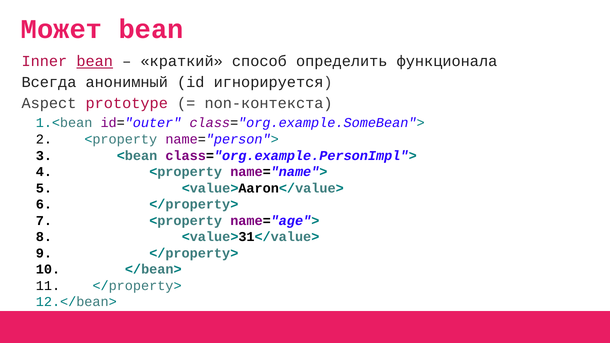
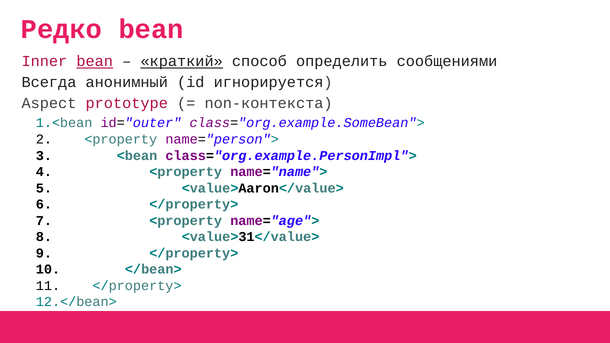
Может: Может -> Редко (62, 29)
краткий underline: none -> present (182, 61)
функционала: функционала -> сообщениями (447, 61)
